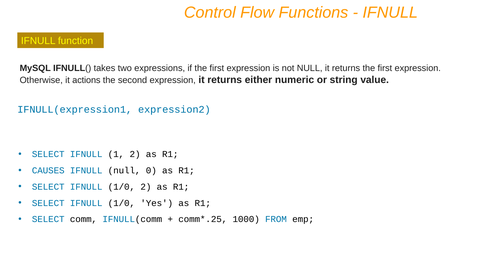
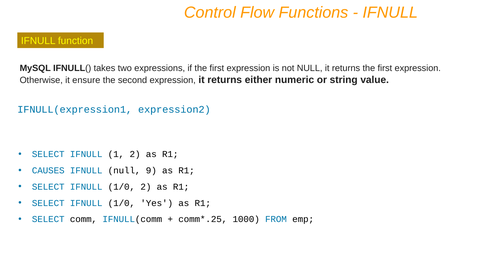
actions: actions -> ensure (86, 80)
0: 0 -> 9 (151, 171)
